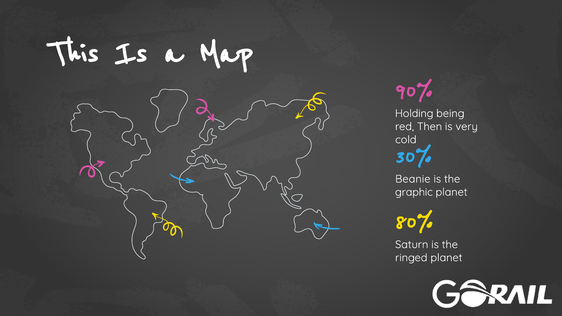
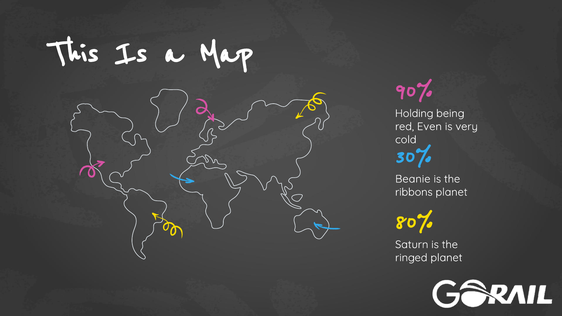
Then: Then -> Even (429, 127)
graphic: graphic -> ribbons (414, 192)
